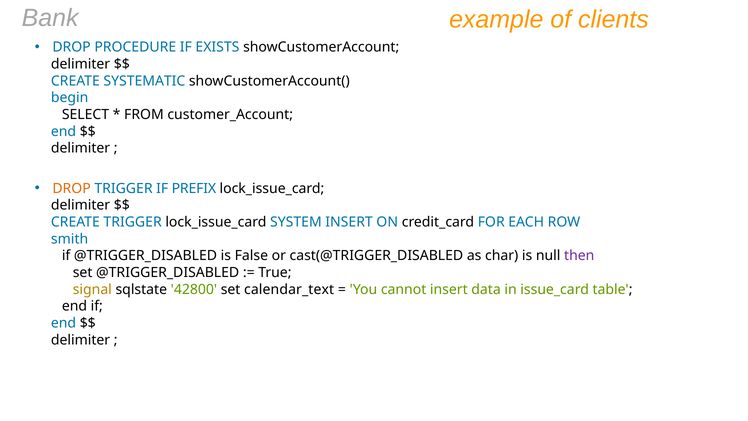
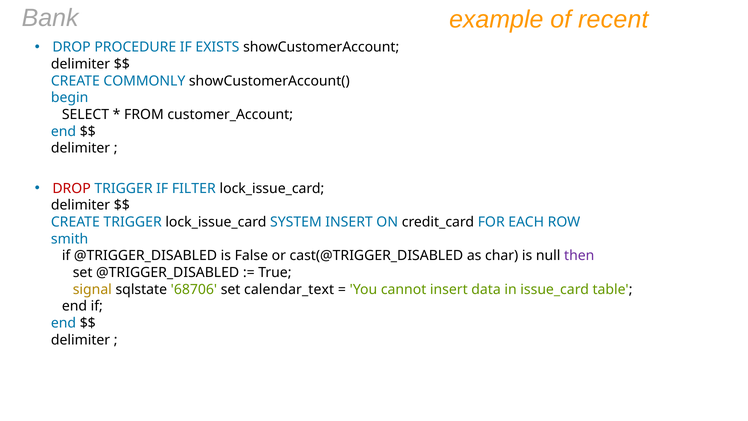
clients: clients -> recent (613, 19)
SYSTEMATIC: SYSTEMATIC -> COMMONLY (144, 81)
DROP colour: orange -> red (72, 188)
PREFIX: PREFIX -> FILTER (194, 188)
42800: 42800 -> 68706 (194, 289)
